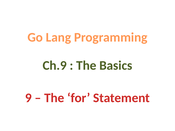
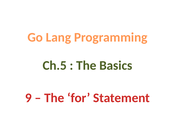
Ch.9: Ch.9 -> Ch.5 (55, 66)
